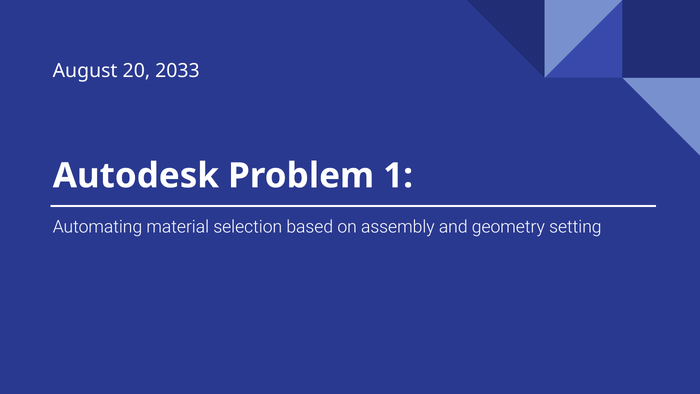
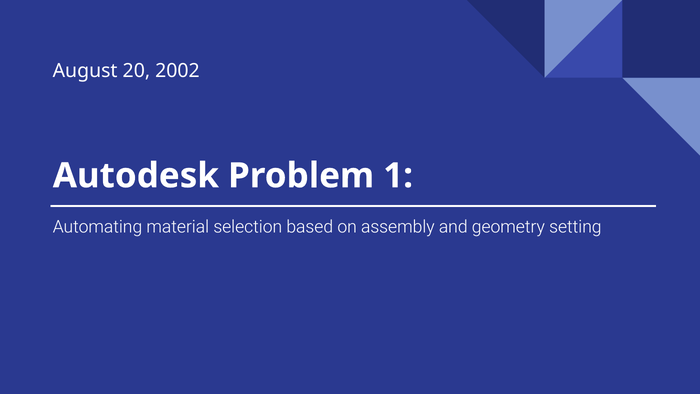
2033: 2033 -> 2002 (177, 71)
